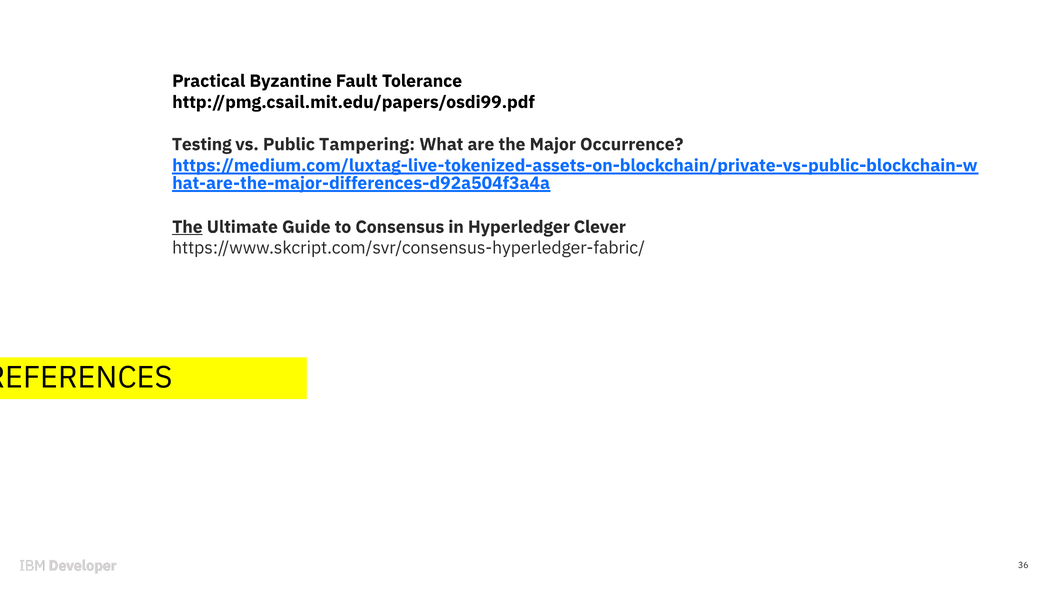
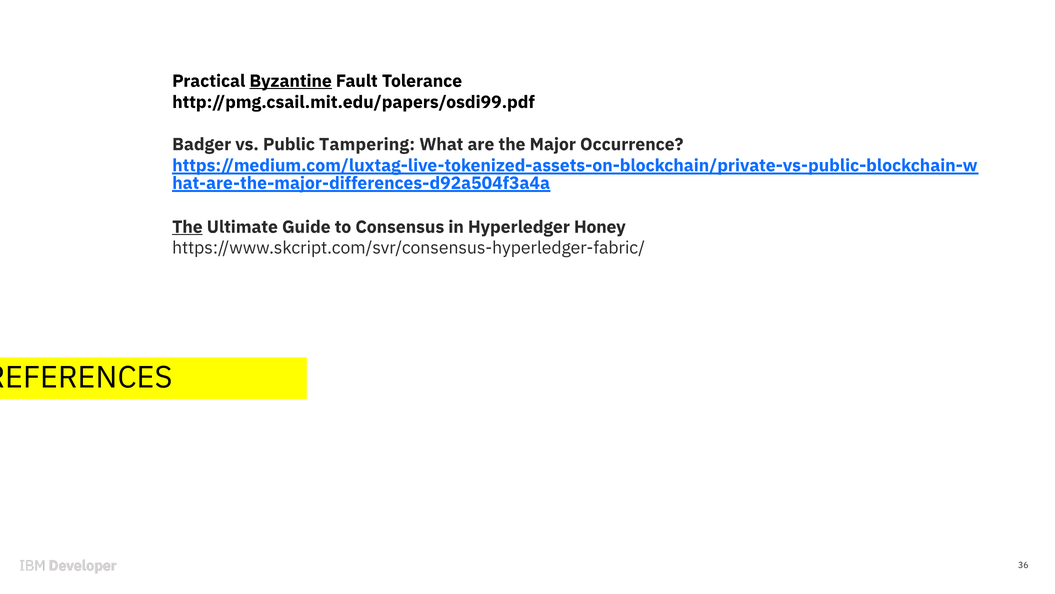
Byzantine underline: none -> present (291, 81)
Testing: Testing -> Badger (202, 144)
Clever: Clever -> Honey (600, 227)
